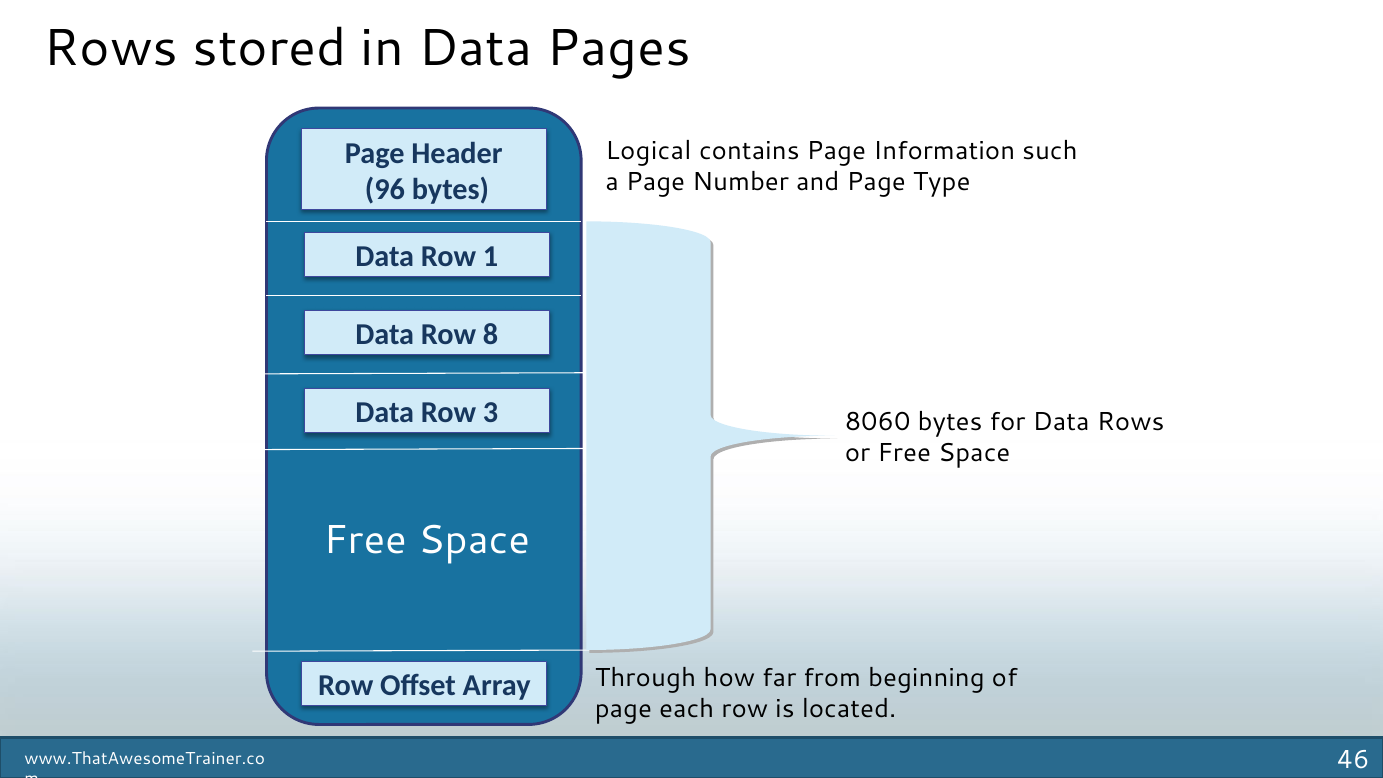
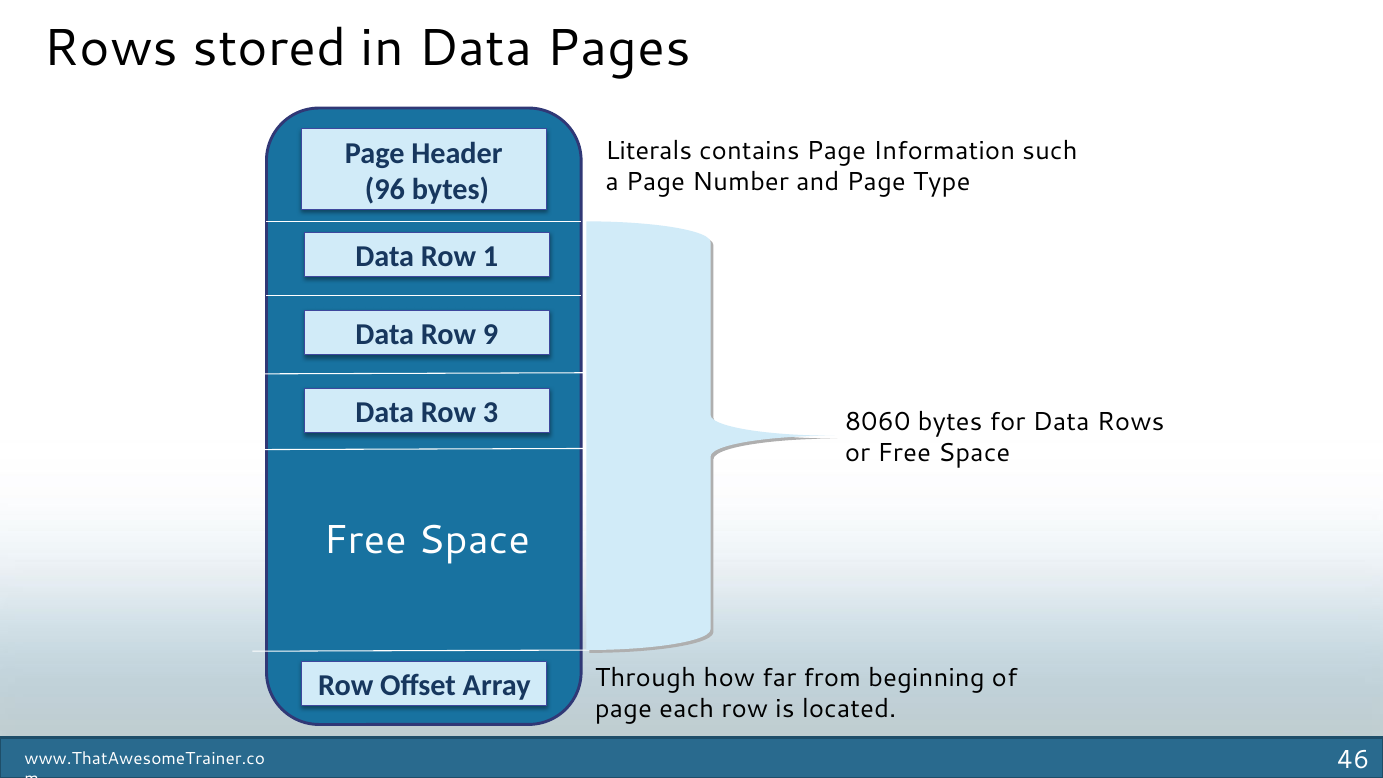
Logical: Logical -> Literals (649, 151)
8: 8 -> 9 (491, 335)
